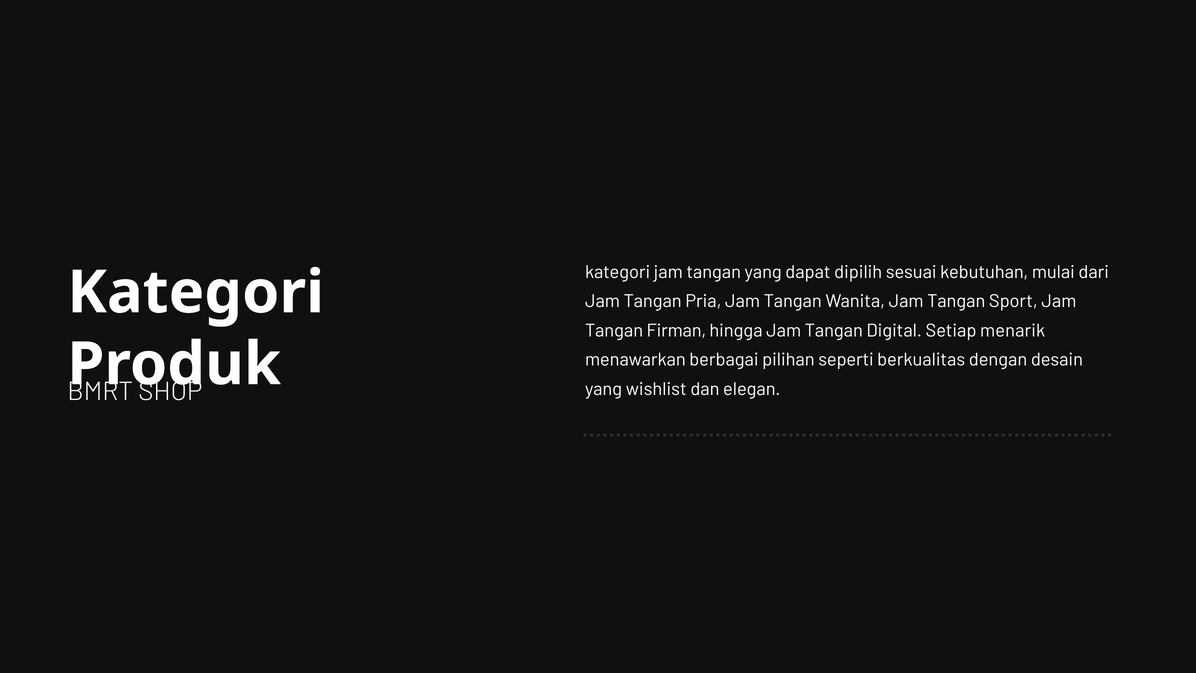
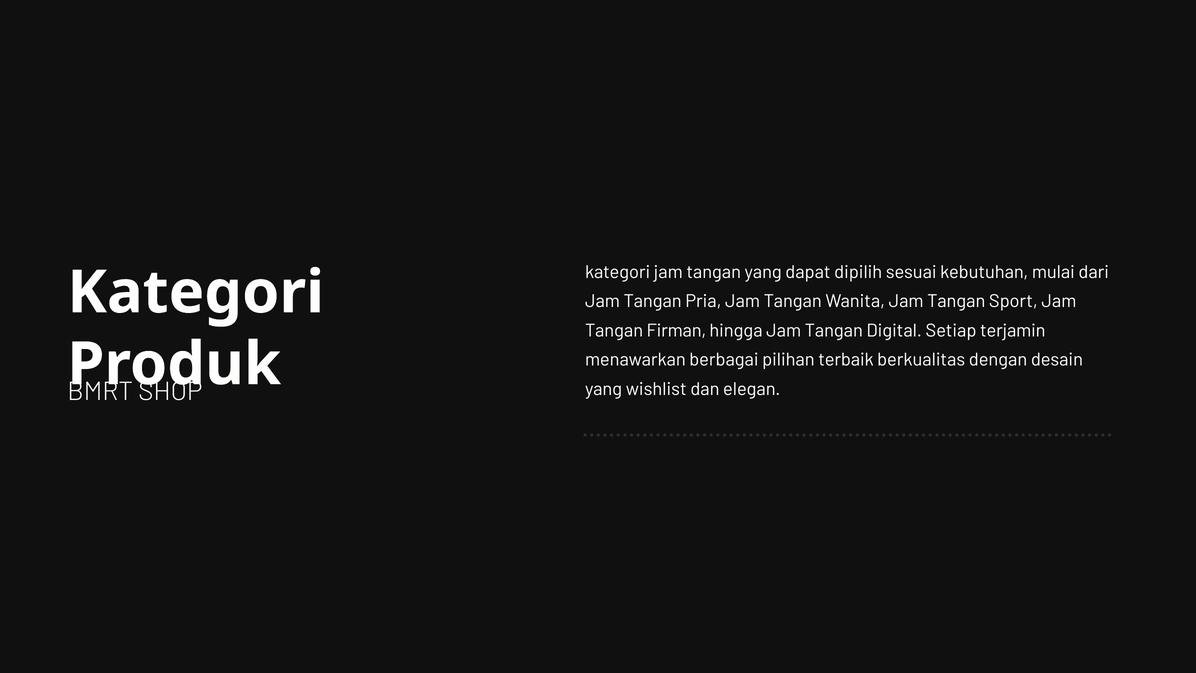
menarik: menarik -> terjamin (1013, 331)
seperti: seperti -> terbaik (846, 360)
